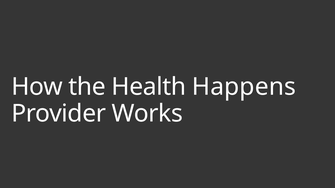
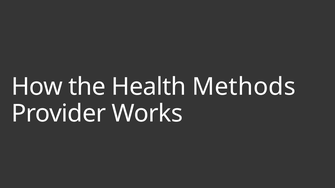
Happens: Happens -> Methods (244, 87)
